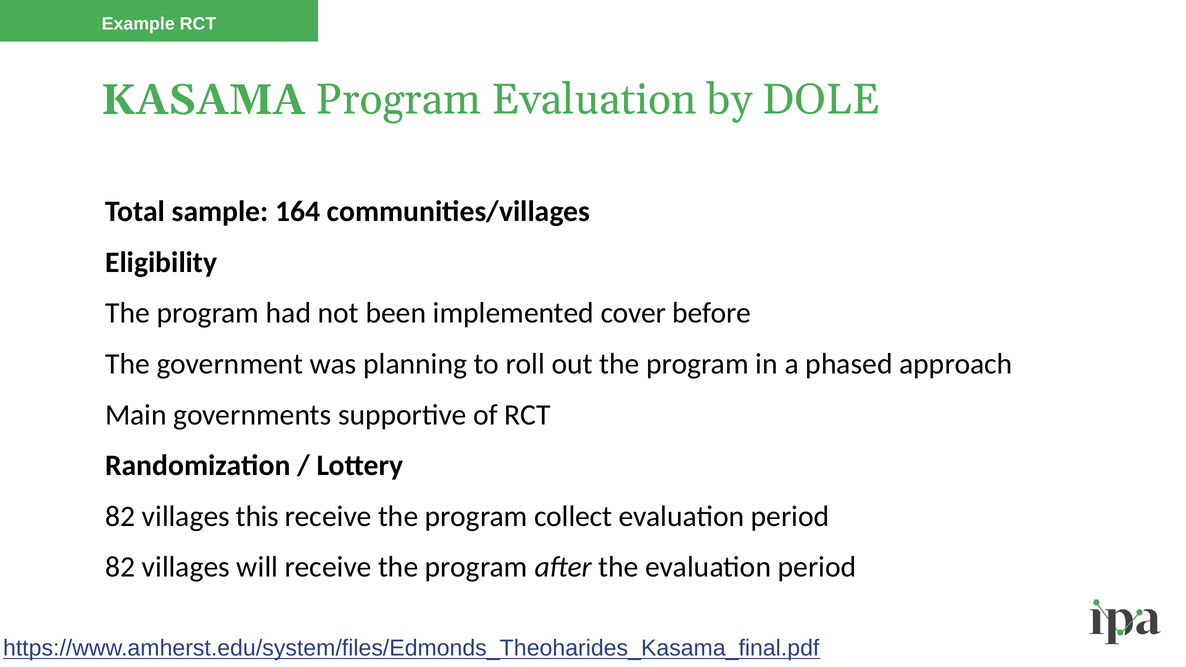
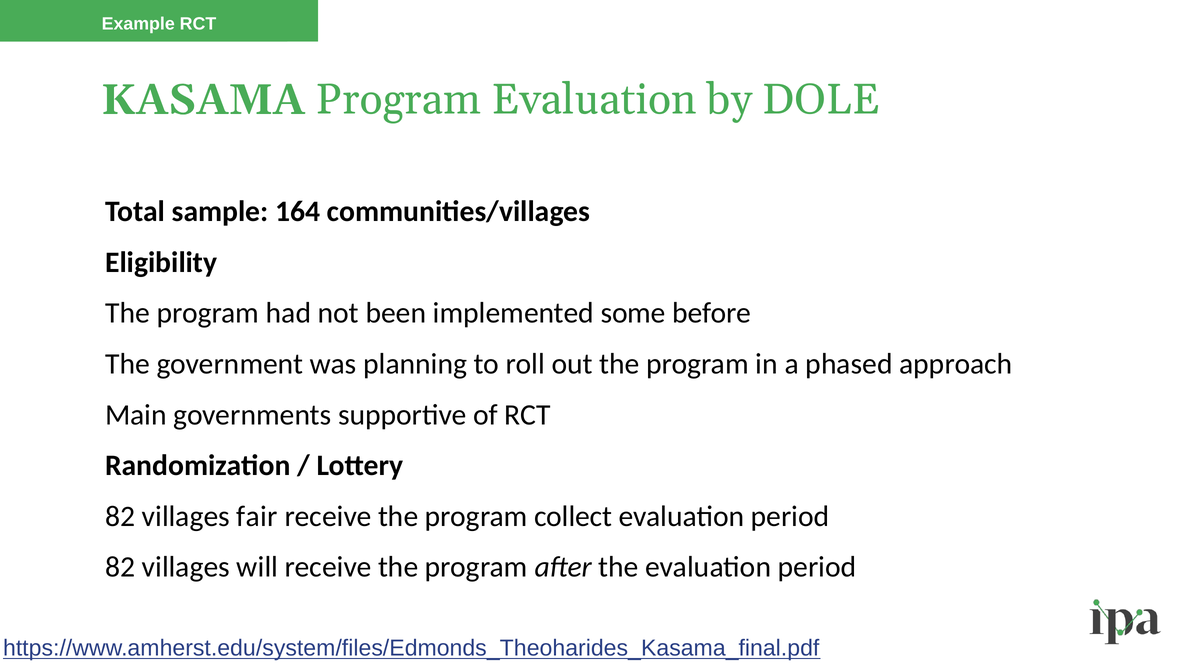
cover: cover -> some (633, 313)
this: this -> fair (257, 516)
